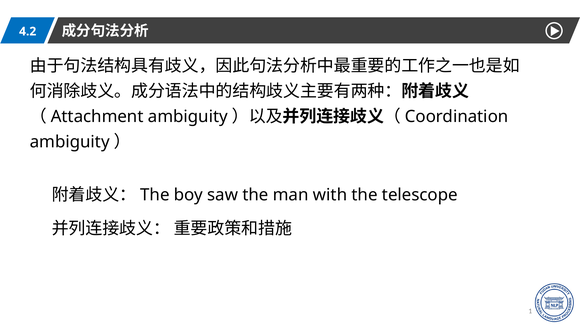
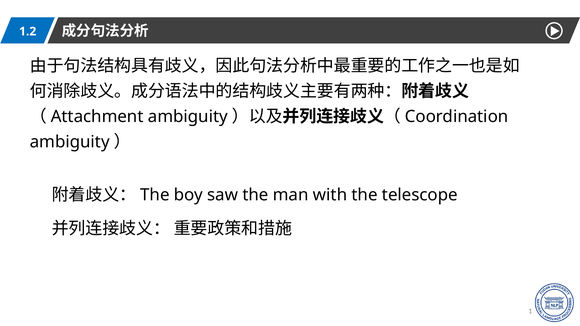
4.2: 4.2 -> 1.2 (28, 31)
